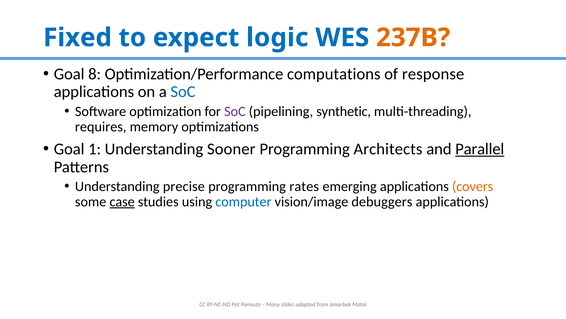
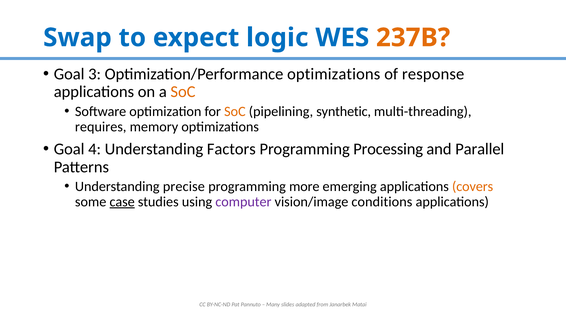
Fixed: Fixed -> Swap (77, 38)
8: 8 -> 3 (95, 74)
Optimization/Performance computations: computations -> optimizations (334, 74)
SoC colour: blue -> orange (183, 92)
SoC colour: purple -> orange (235, 111)
1: 1 -> 4 (95, 149)
Sooner: Sooner -> Factors (231, 149)
Architects: Architects -> Processing (388, 149)
Parallel underline: present -> none (480, 149)
rates: rates -> more (304, 186)
computer colour: blue -> purple (243, 201)
debuggers: debuggers -> conditions (382, 201)
